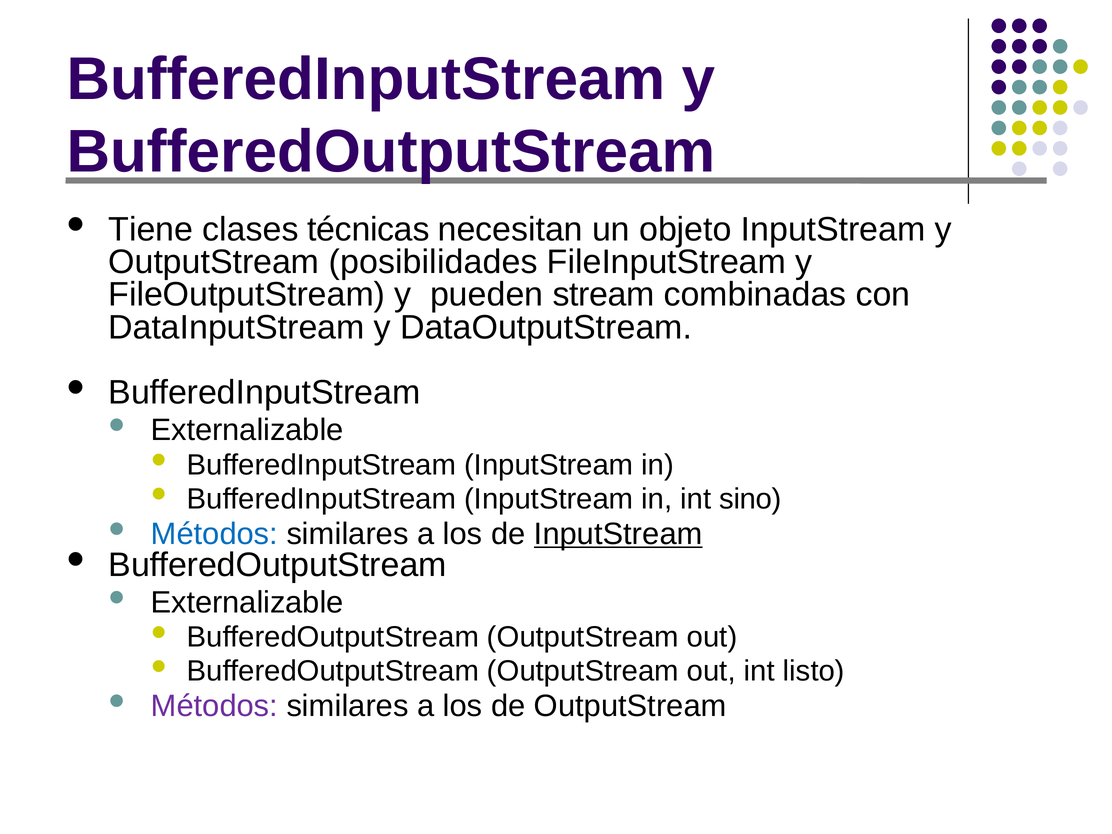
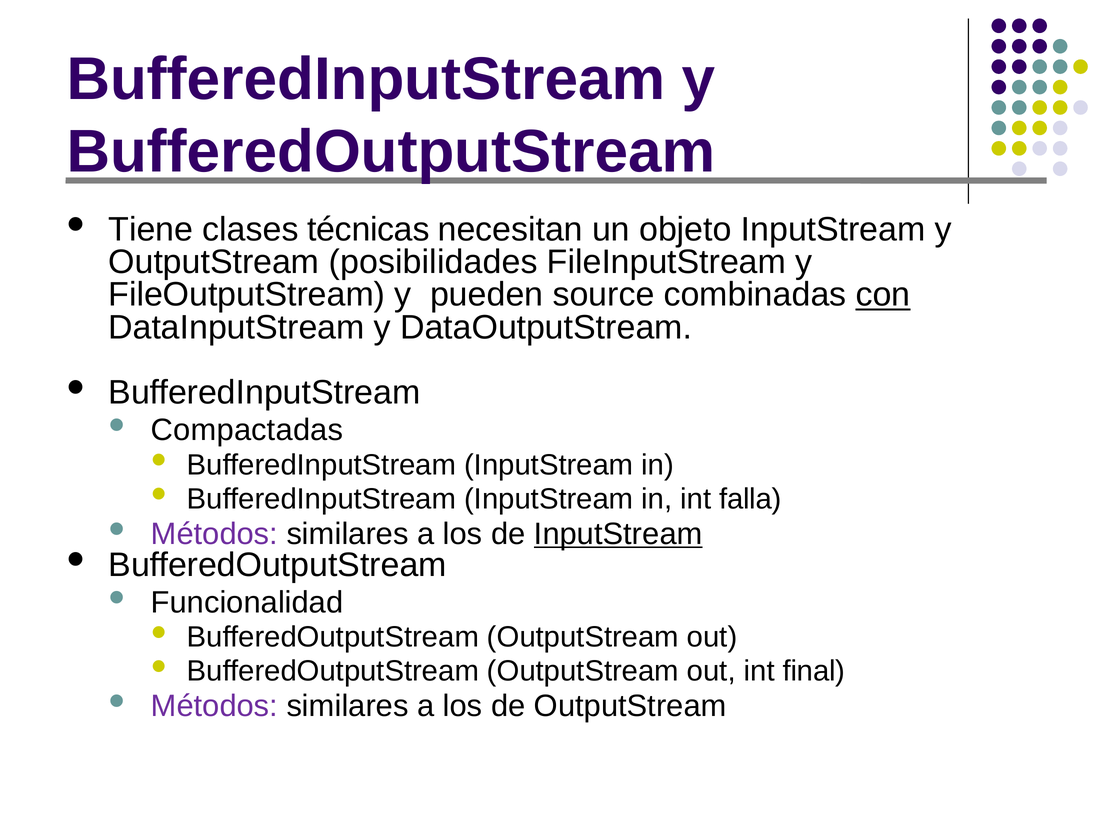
stream: stream -> source (604, 295)
con underline: none -> present (883, 295)
Externalizable: Externalizable -> Compactadas (247, 430)
sino: sino -> falla (750, 499)
Métodos colour: blue -> purple (214, 534)
Externalizable: Externalizable -> Funcionalidad (247, 602)
listo: listo -> final (814, 671)
